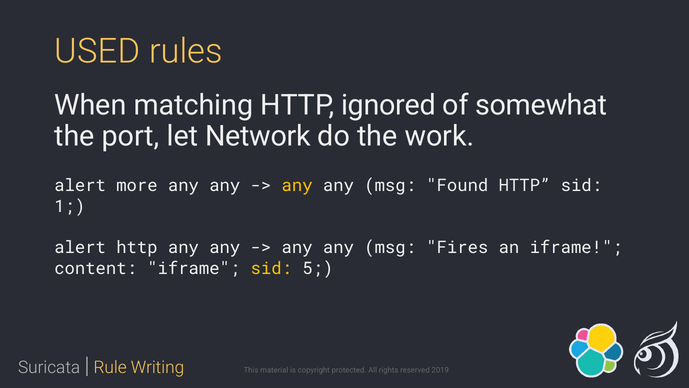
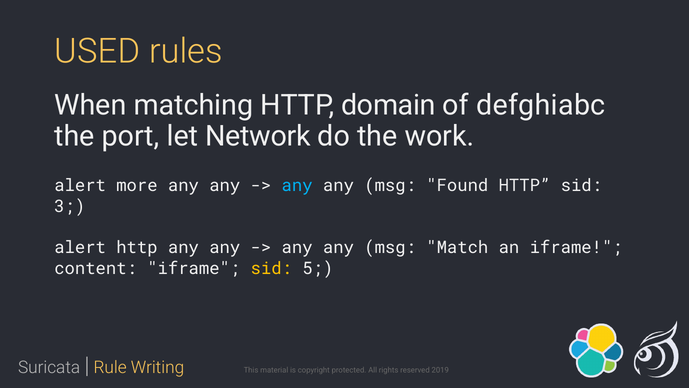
ignored: ignored -> domain (388, 105)
somewhat: somewhat -> defghiabc (541, 105)
any colour: yellow -> light blue (297, 185)
1: 1 -> 3 (70, 206)
Fires: Fires -> Match (457, 247)
